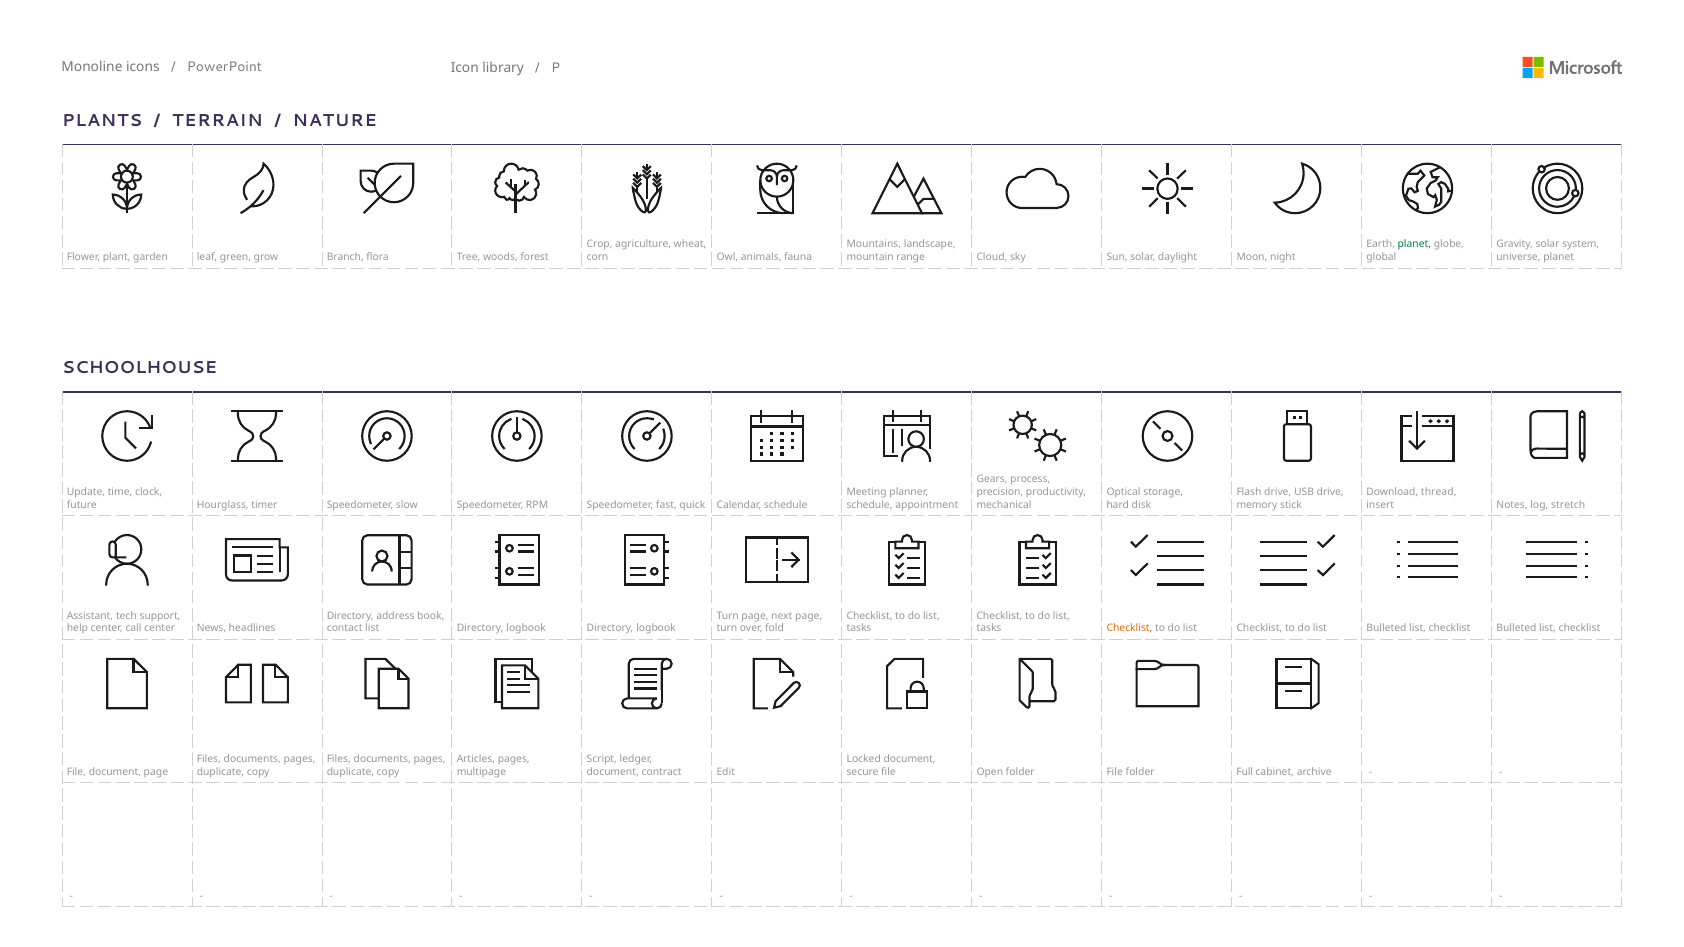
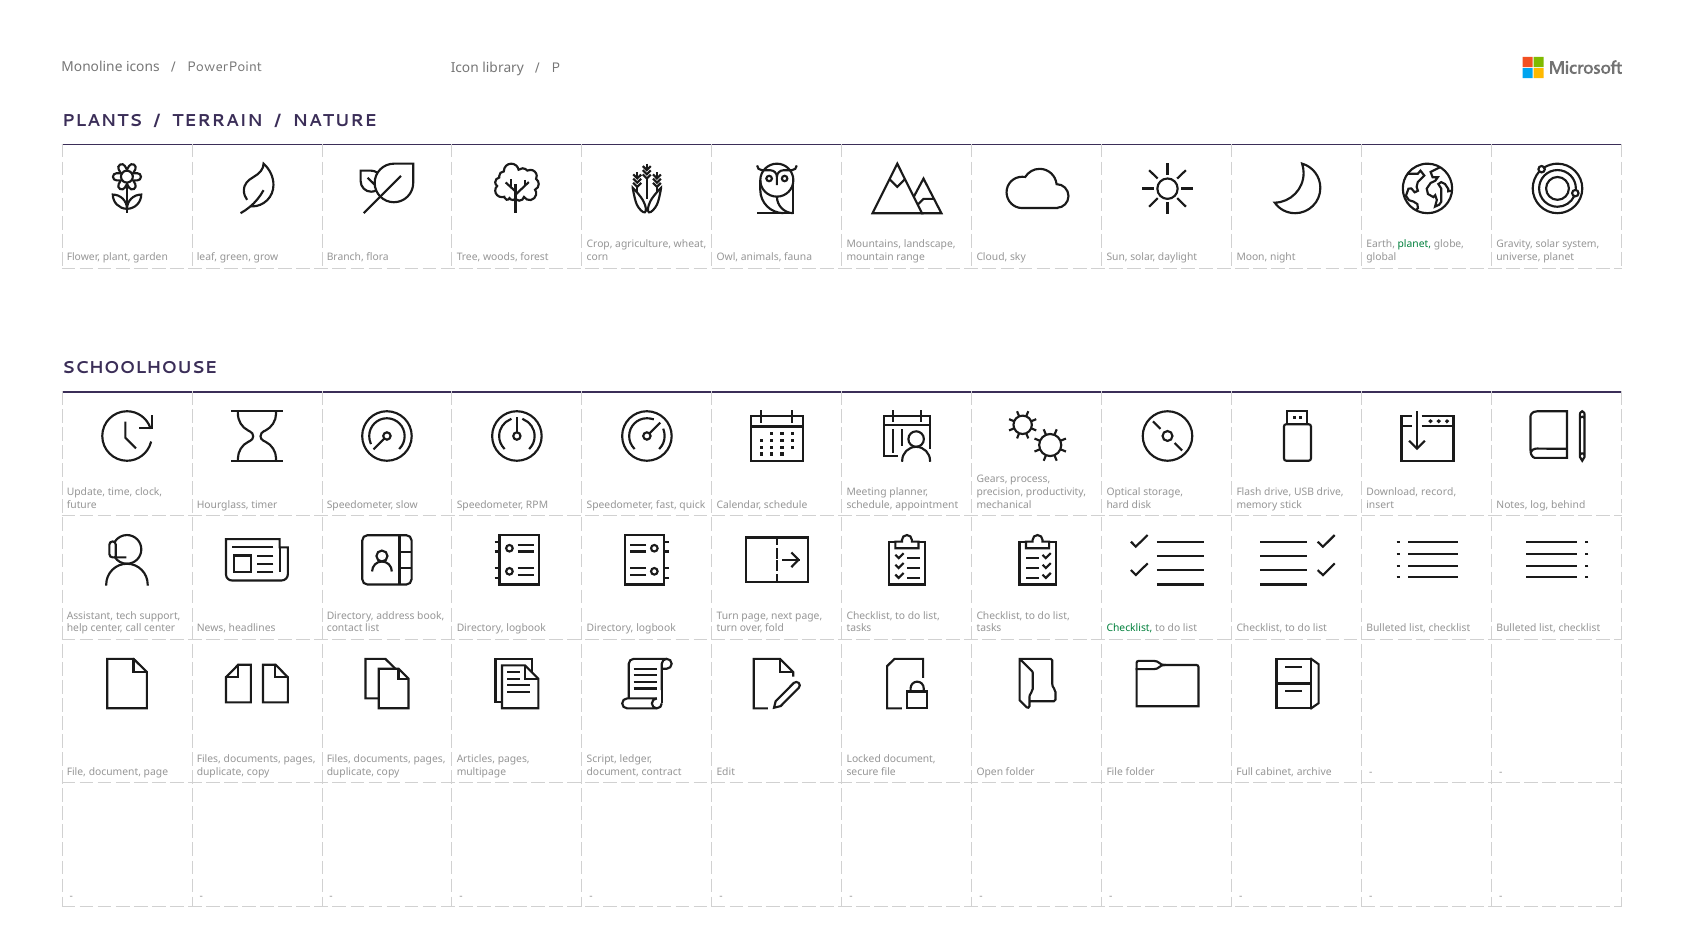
thread: thread -> record (1439, 492)
stretch: stretch -> behind (1568, 505)
Checklist colour: orange -> green (1130, 629)
